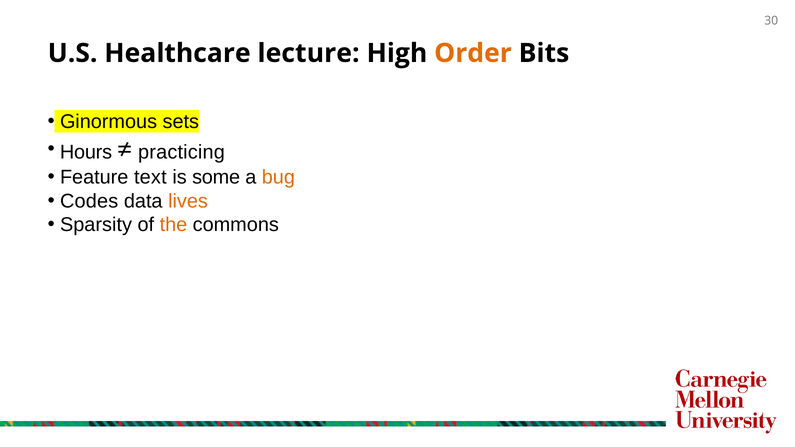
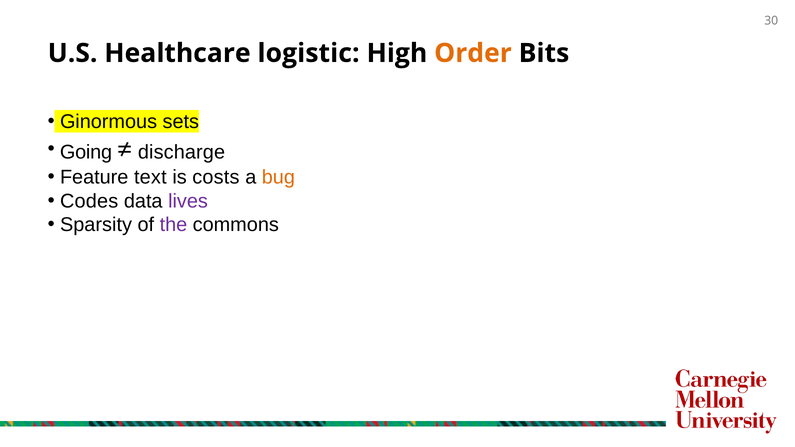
lecture: lecture -> logistic (309, 53)
Hours: Hours -> Going (86, 152)
practicing: practicing -> discharge (182, 152)
some: some -> costs (216, 177)
lives colour: orange -> purple (188, 201)
the colour: orange -> purple (173, 225)
